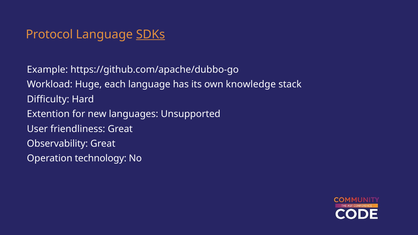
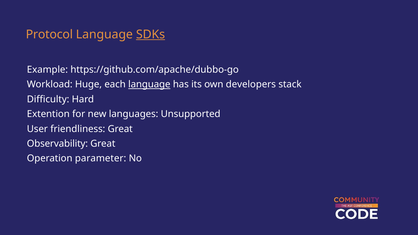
language underline: none -> present (149, 84)
knowledge: knowledge -> developers (251, 84)
technology: technology -> parameter (101, 159)
